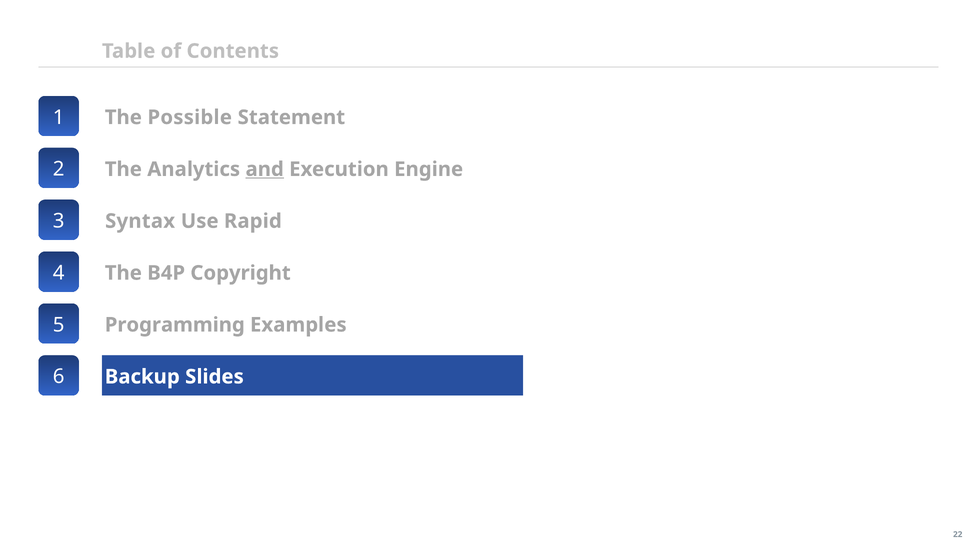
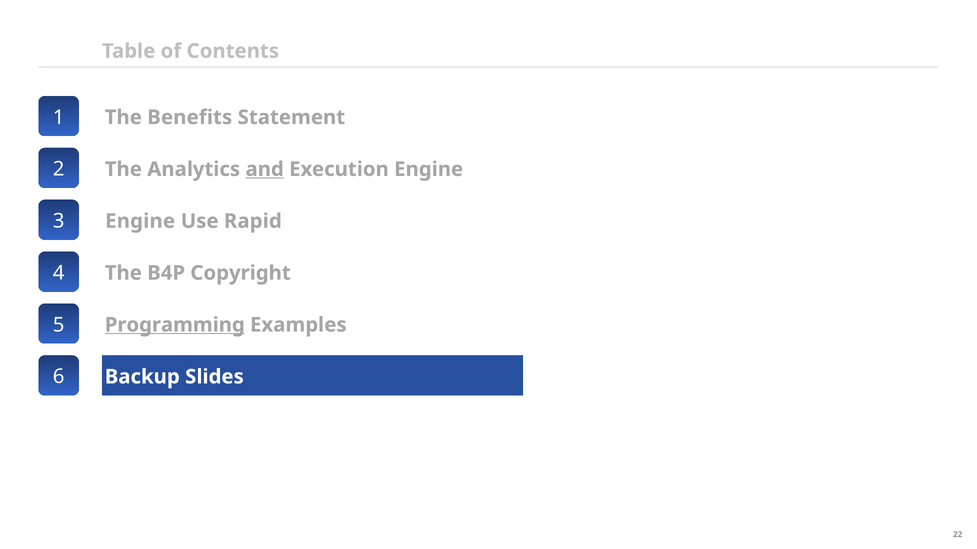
Possible: Possible -> Benefits (190, 117)
Syntax: Syntax -> Engine (140, 221)
Programming underline: none -> present (175, 325)
